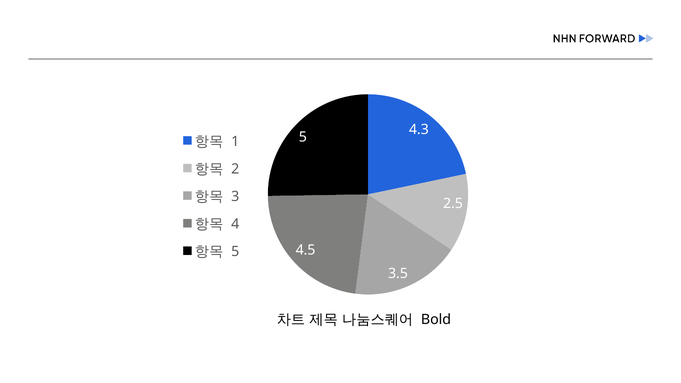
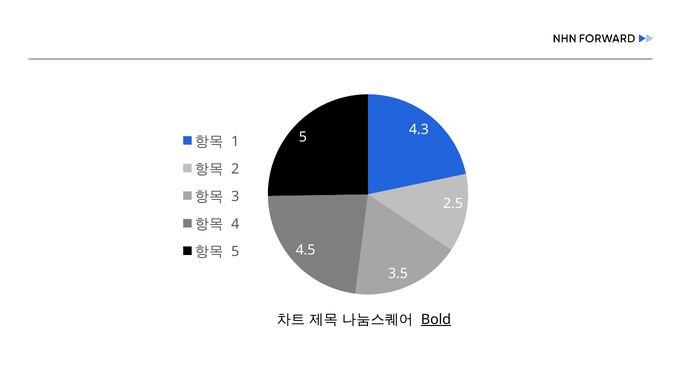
Bold underline: none -> present (436, 319)
